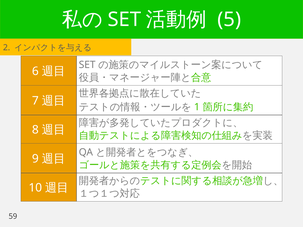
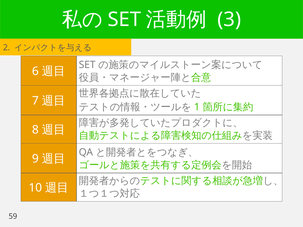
5: 5 -> 3 (229, 19)
